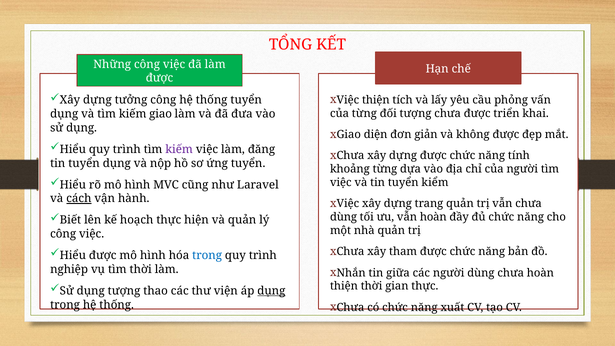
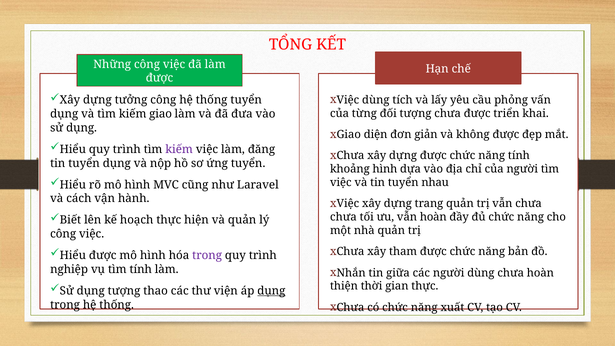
thiện: thiện -> dùng (376, 100)
khoảng từng: từng -> hình (385, 169)
kiểm: kiểm -> nhau (435, 183)
cách underline: present -> none (79, 199)
dùng: dùng -> chưa (343, 217)
trong colour: blue -> purple (207, 255)
tìm thời: thời -> tính (141, 269)
